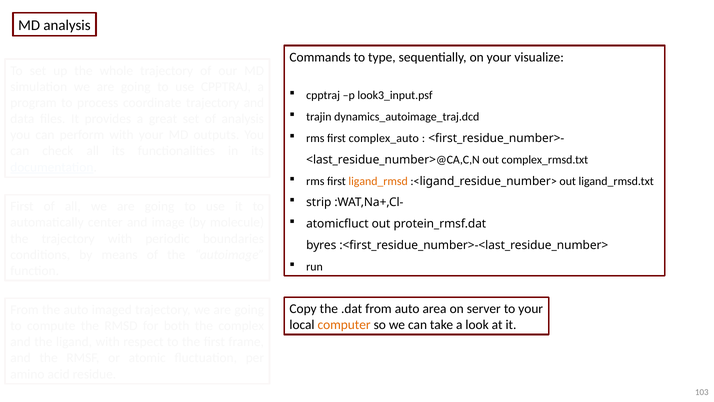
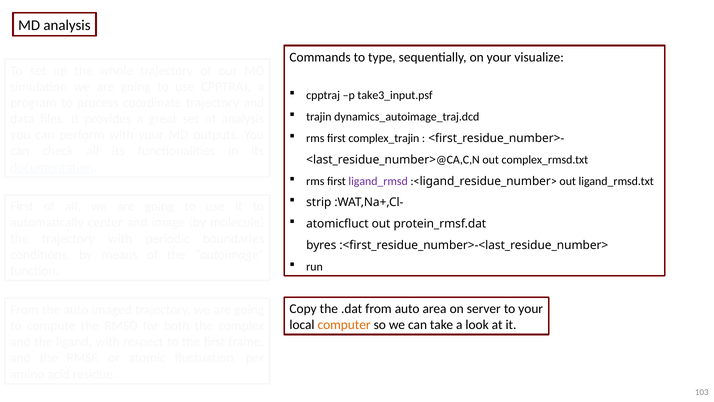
look3_input.psf: look3_input.psf -> take3_input.psf (395, 95)
complex_auto: complex_auto -> complex_trajin (384, 138)
ligand_rmsd colour: orange -> purple (378, 181)
